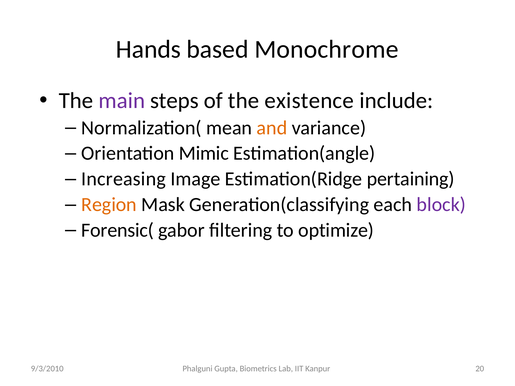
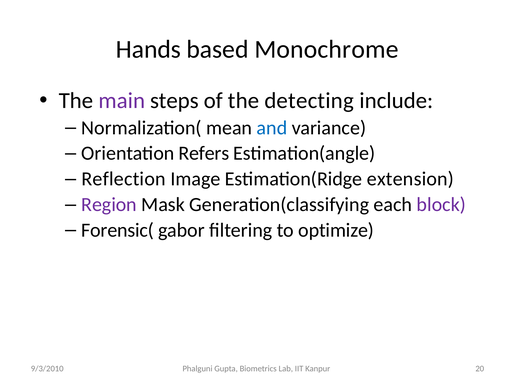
existence: existence -> detecting (309, 101)
and colour: orange -> blue (272, 128)
Mimic: Mimic -> Refers (204, 153)
Increasing: Increasing -> Reflection (124, 179)
pertaining: pertaining -> extension (410, 179)
Region colour: orange -> purple (109, 205)
